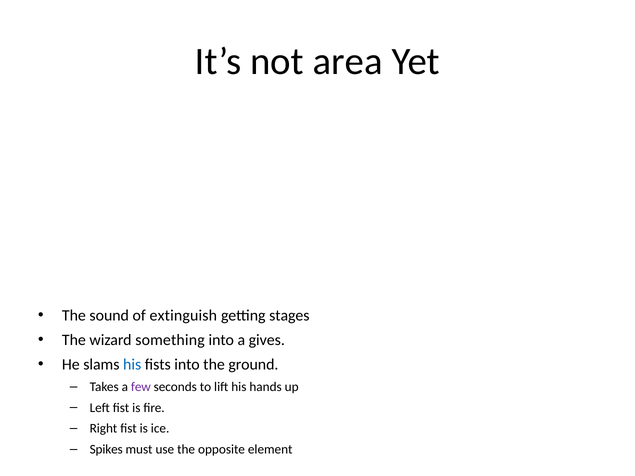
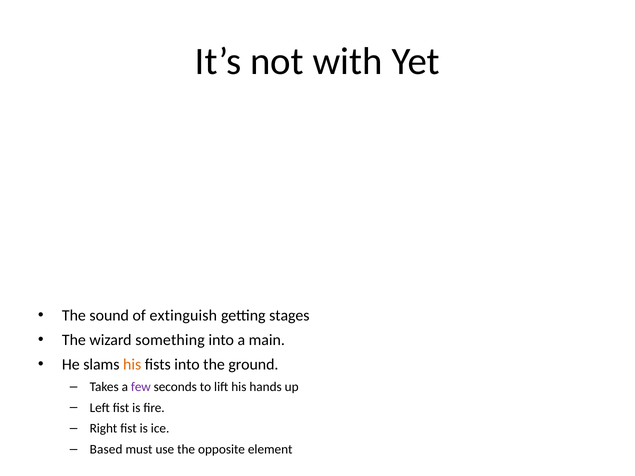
area: area -> with (348, 61)
gives: gives -> main (267, 340)
his colour: blue -> orange (132, 365)
Spikes: Spikes -> Based (106, 450)
